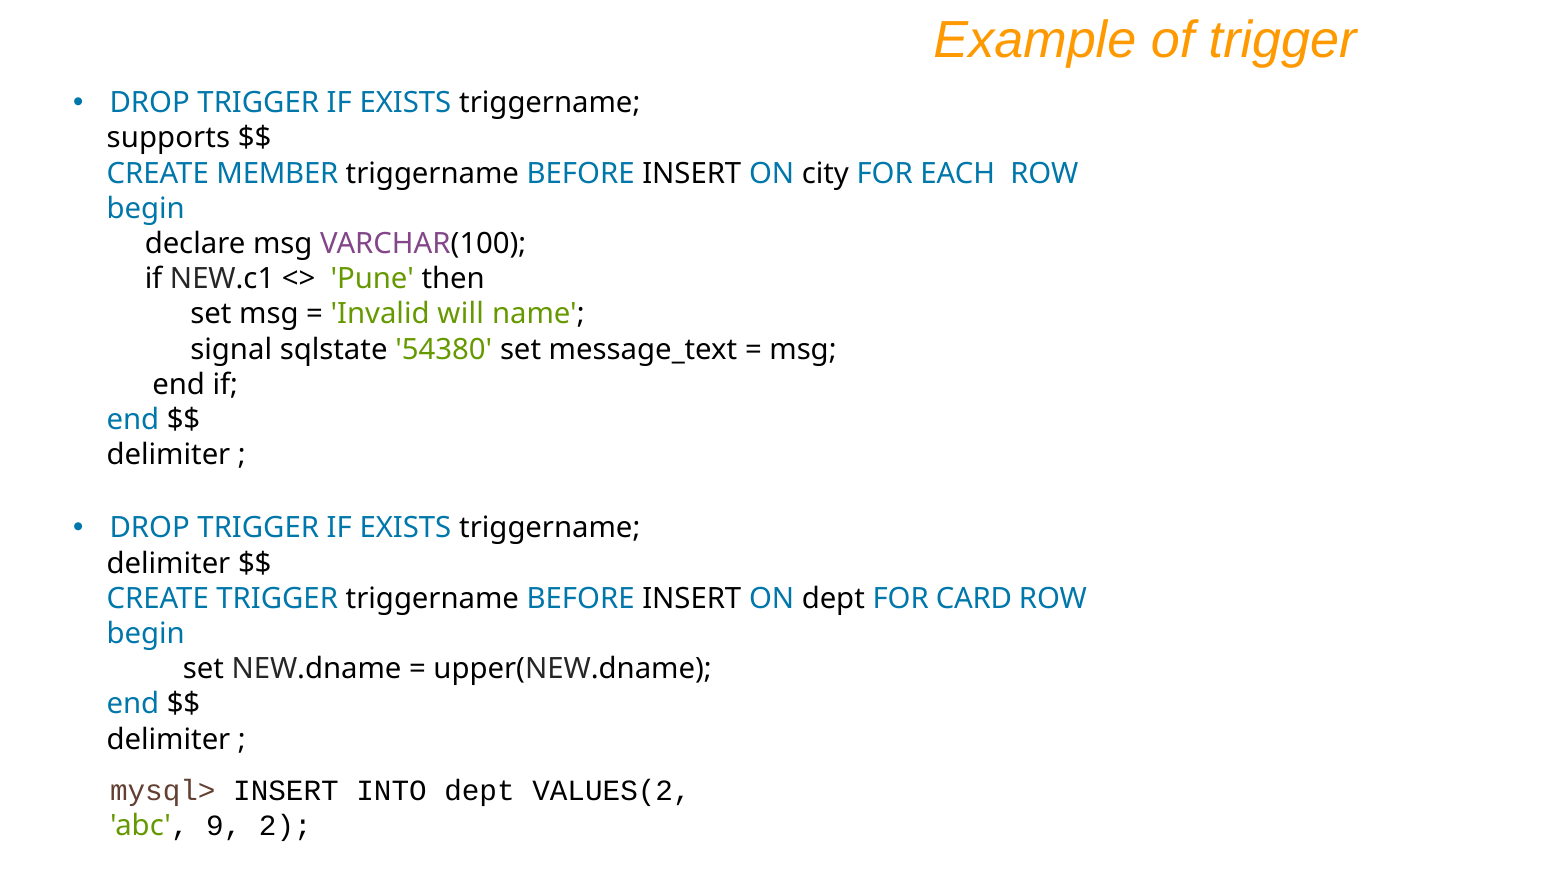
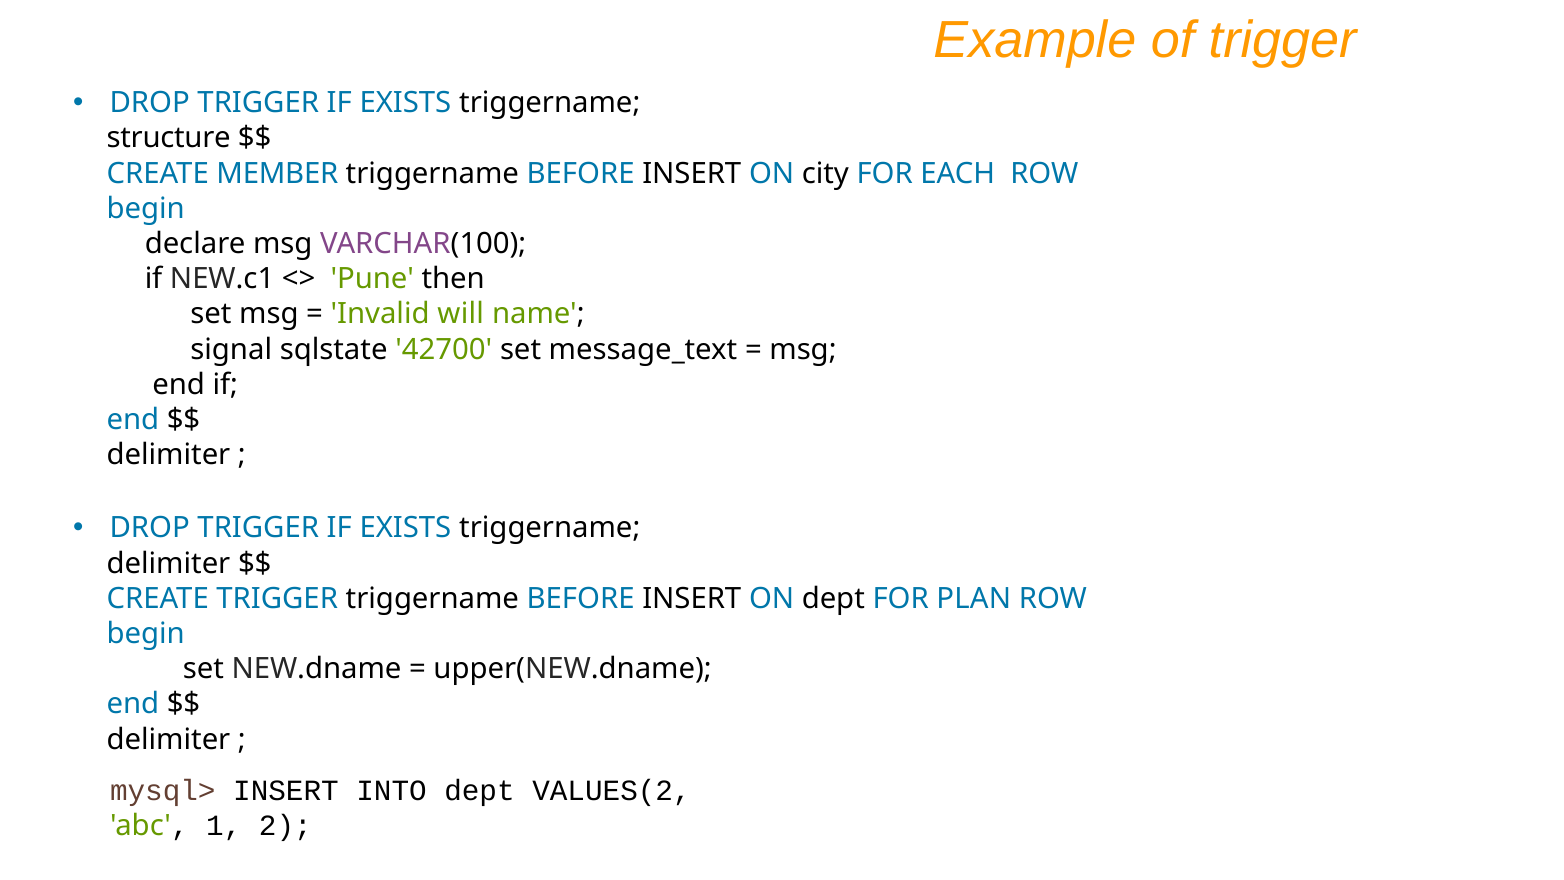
supports: supports -> structure (169, 138)
54380: 54380 -> 42700 (444, 349)
CARD: CARD -> PLAN (974, 598)
9: 9 -> 1 (224, 826)
